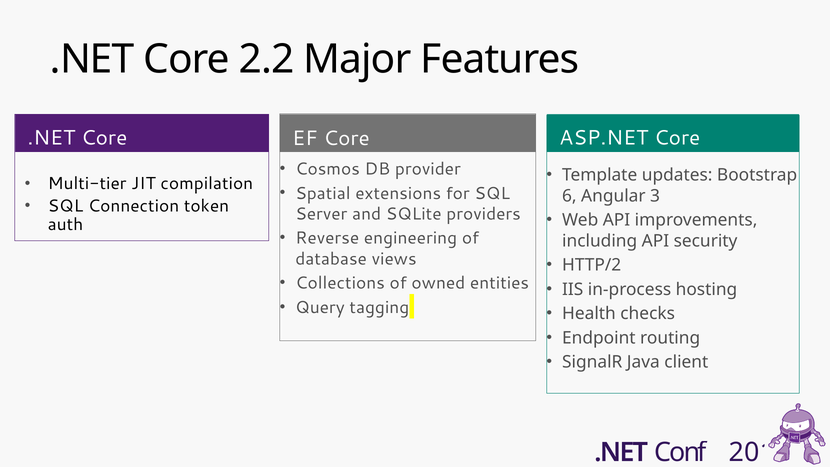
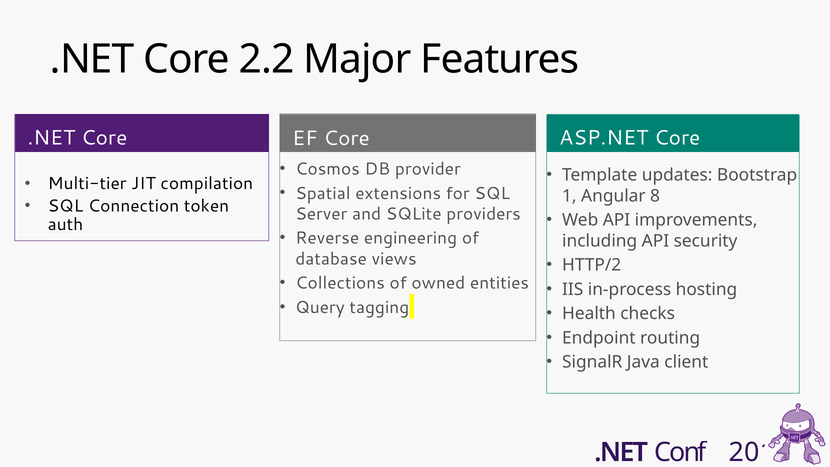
6: 6 -> 1 (569, 196)
3: 3 -> 8 (655, 196)
